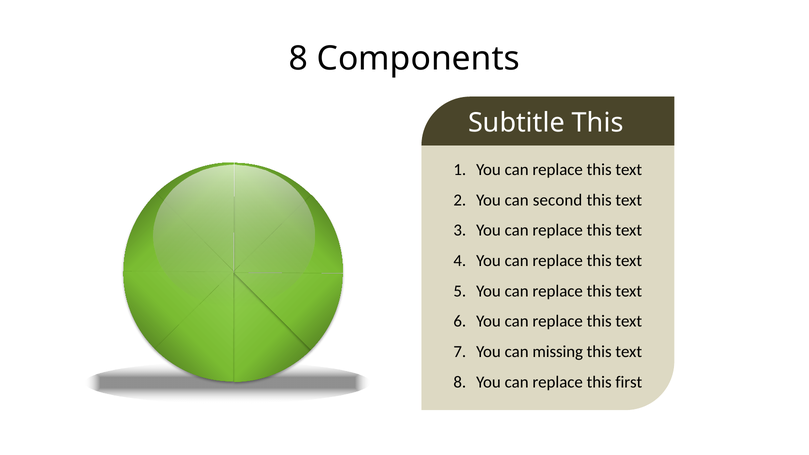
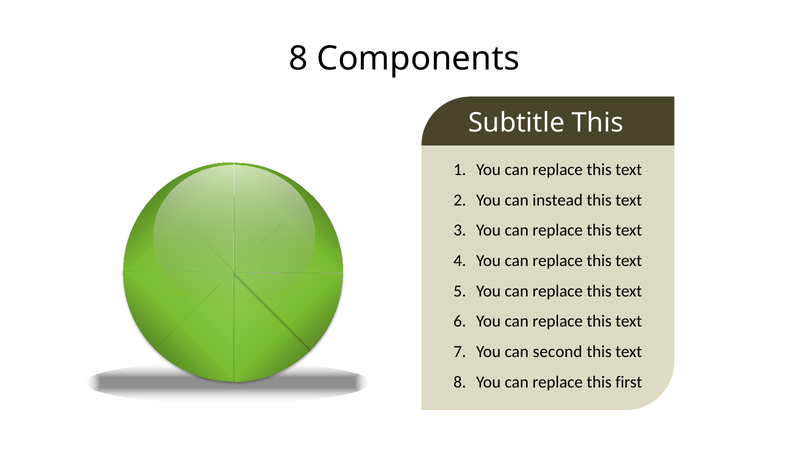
second: second -> instead (558, 200)
missing: missing -> second (558, 352)
